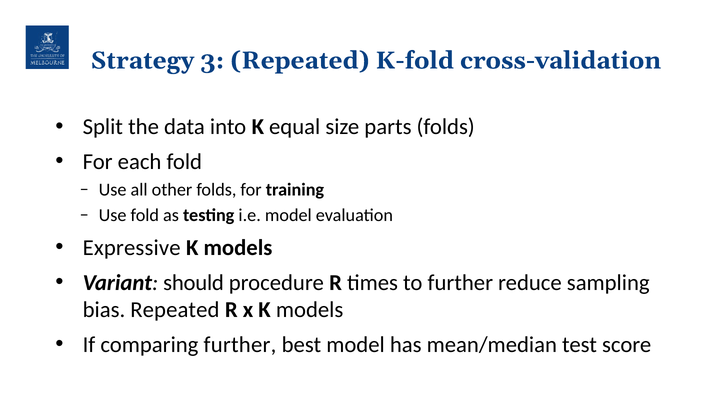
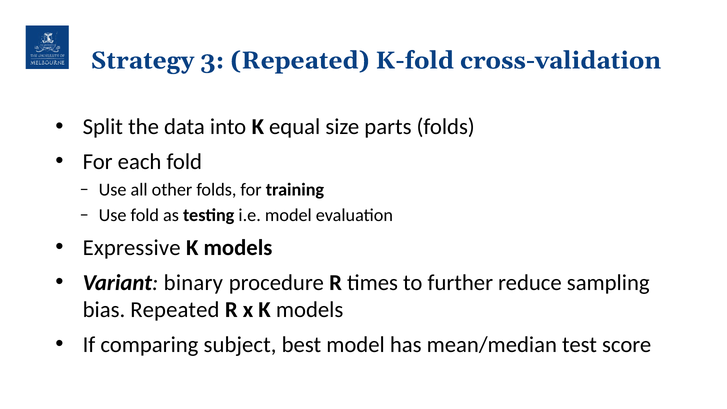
should: should -> binary (193, 282)
comparing further: further -> subject (240, 345)
